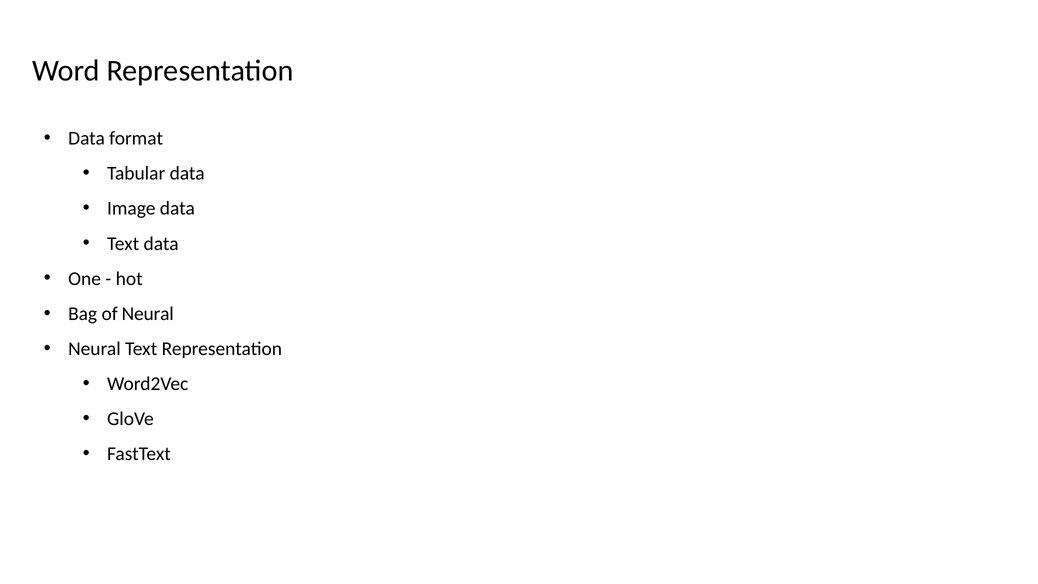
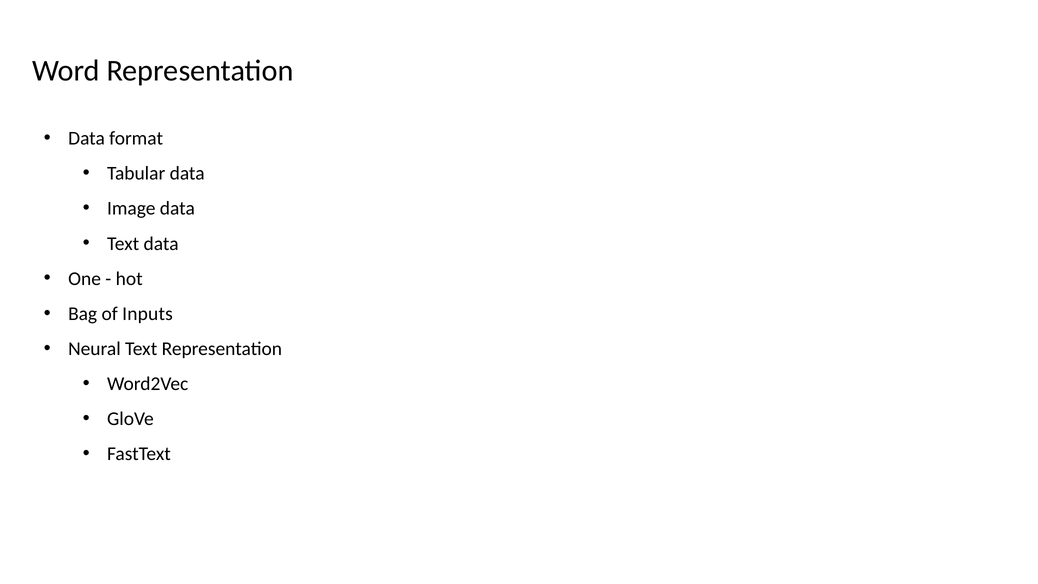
of Neural: Neural -> Inputs (148, 314)
